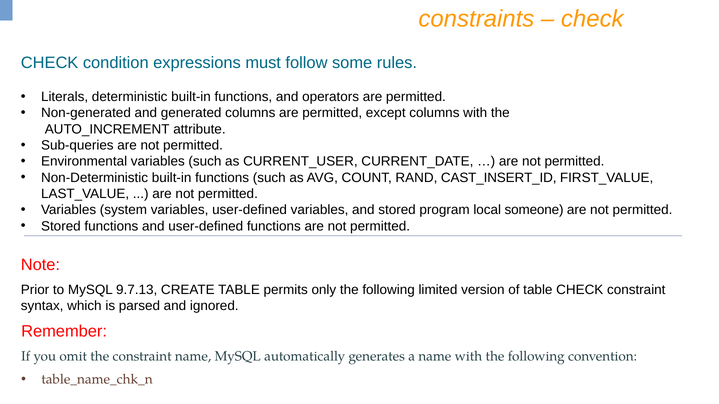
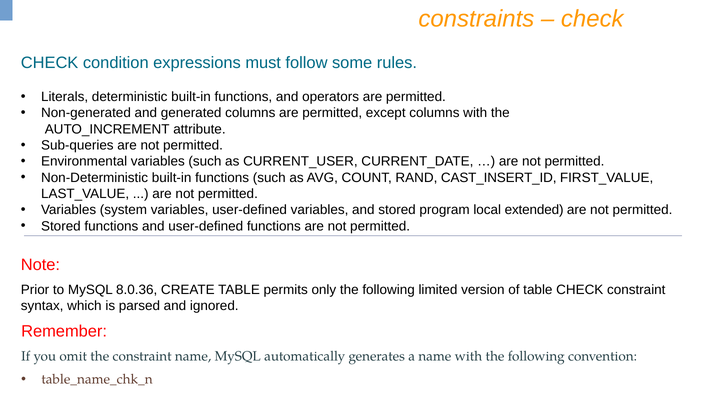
someone: someone -> extended (534, 210)
9.7.13: 9.7.13 -> 8.0.36 (137, 290)
